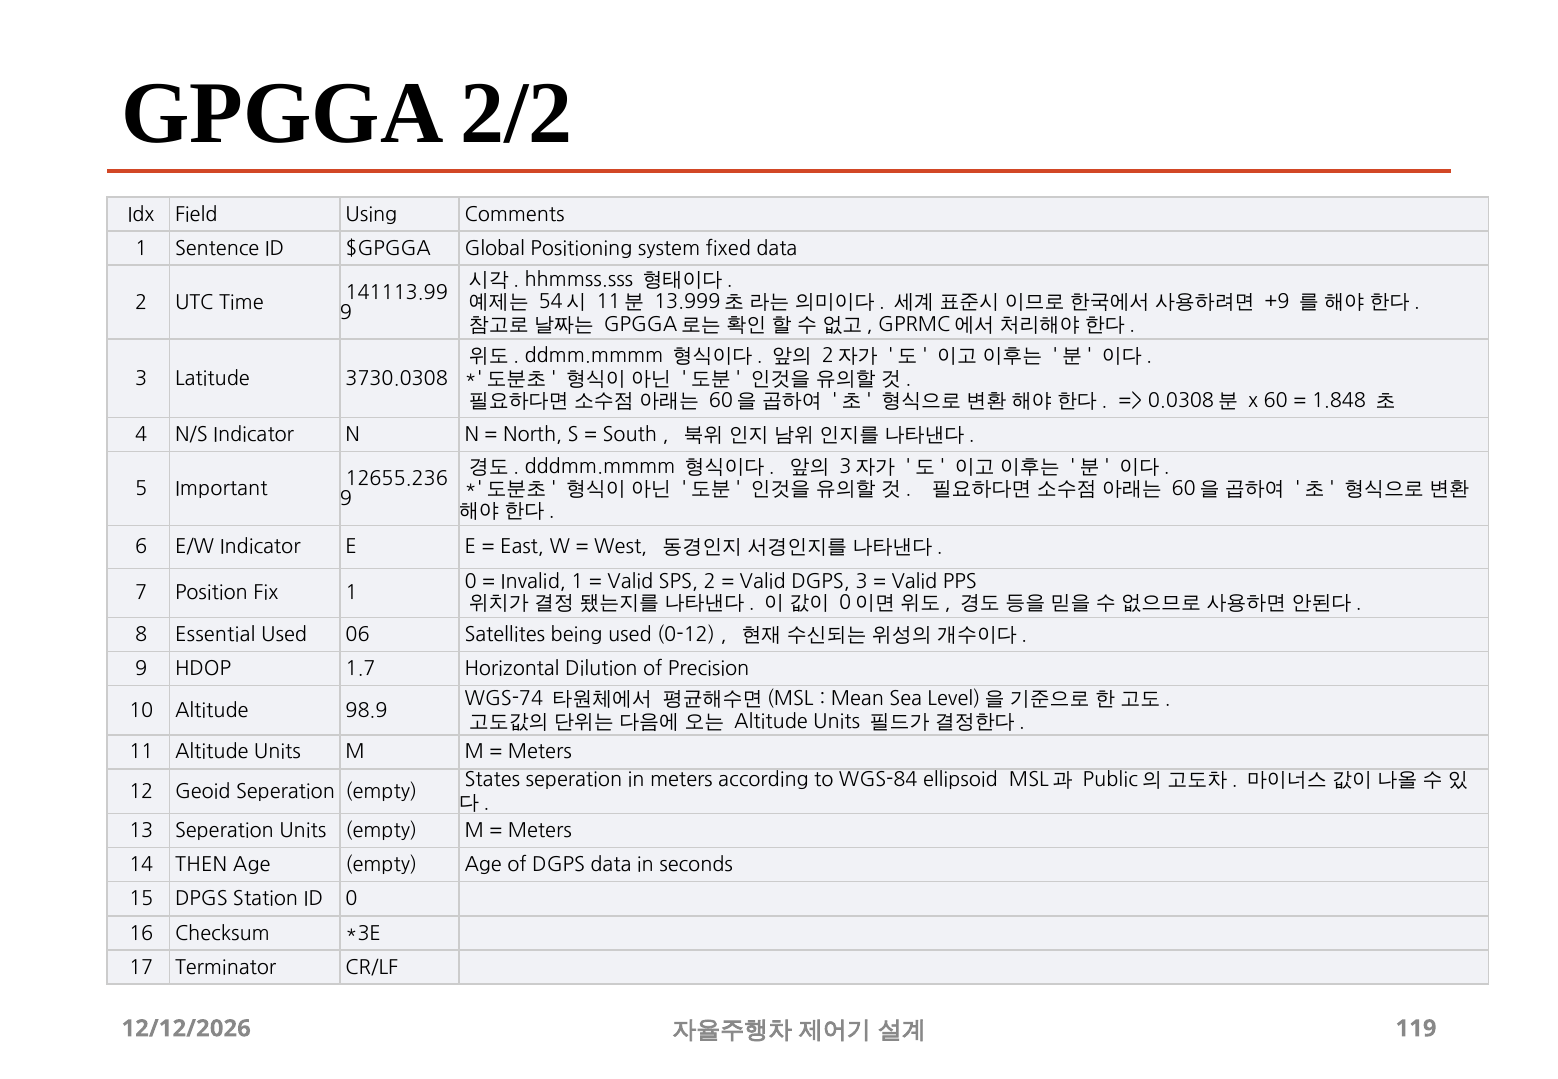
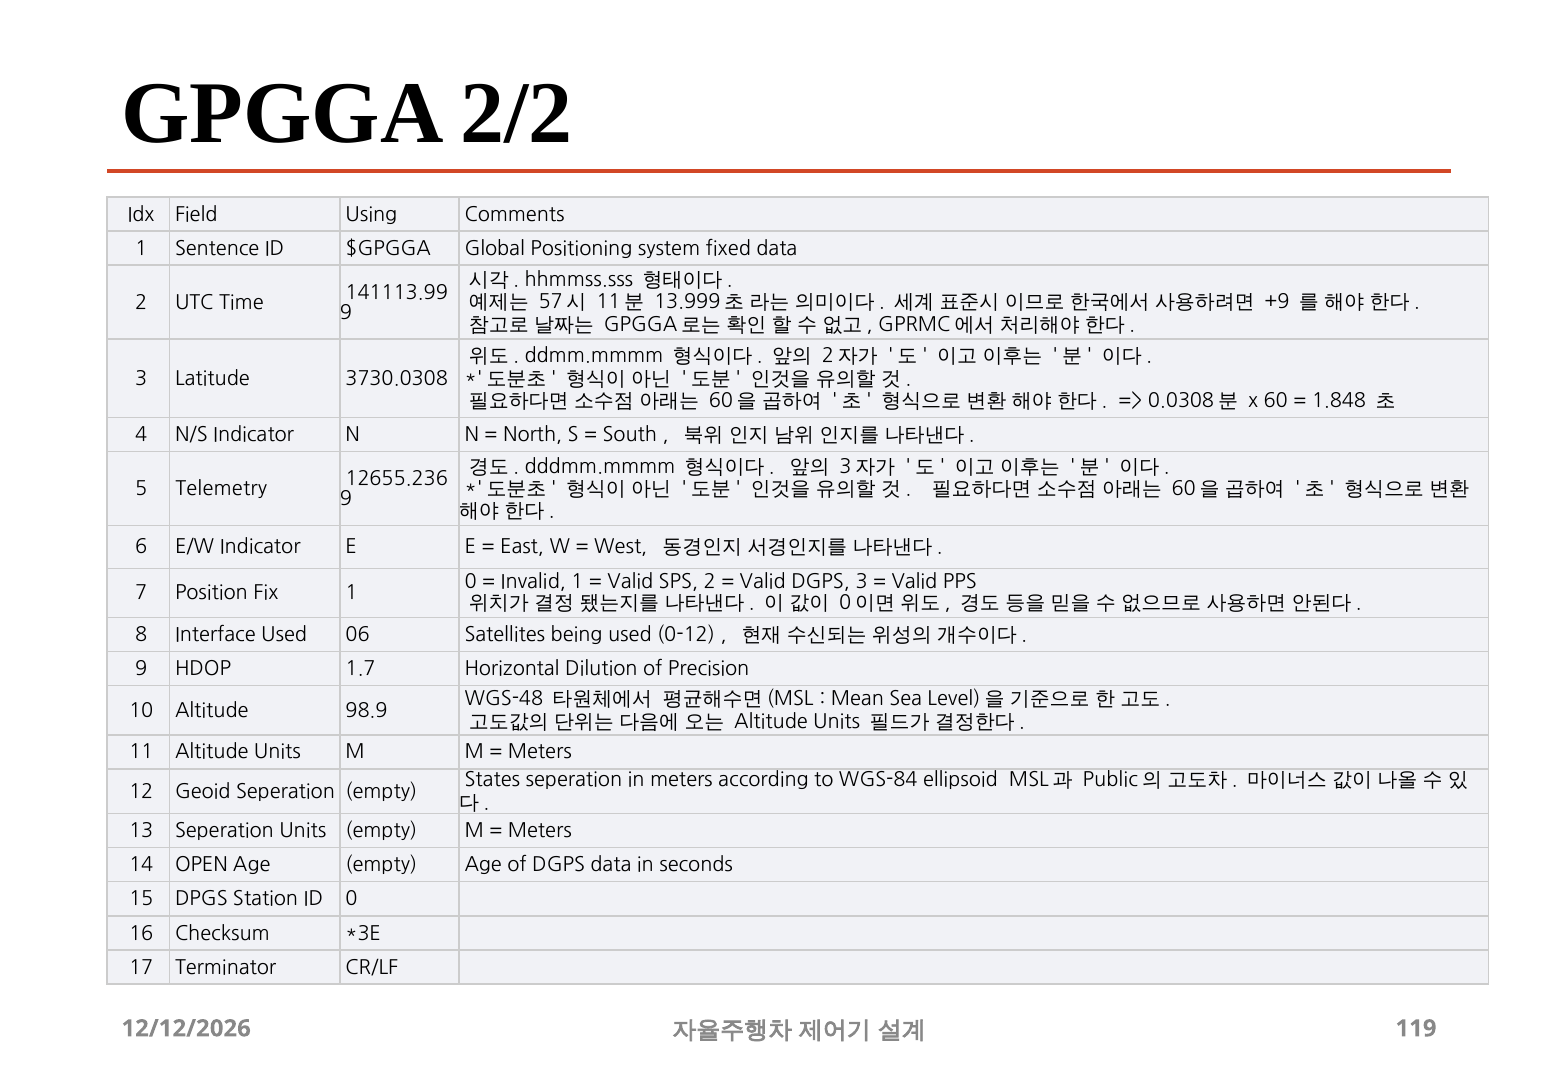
54: 54 -> 57 (551, 302)
Important: Important -> Telemetry (221, 489)
Essential: Essential -> Interface (215, 635)
WGS-74: WGS-74 -> WGS-48 (504, 699)
THEN: THEN -> OPEN (201, 865)
